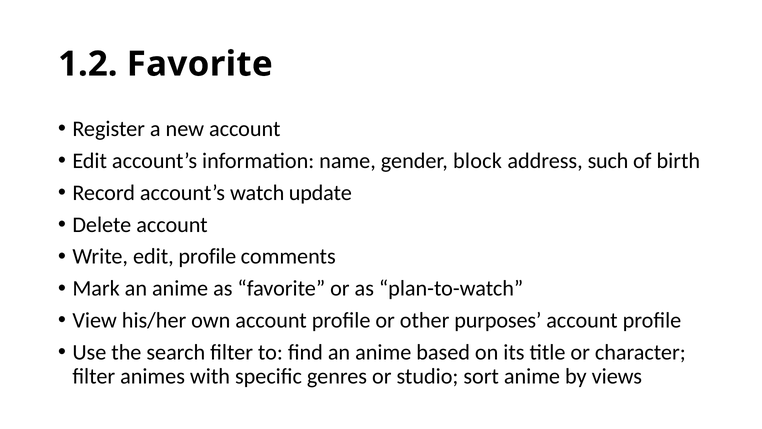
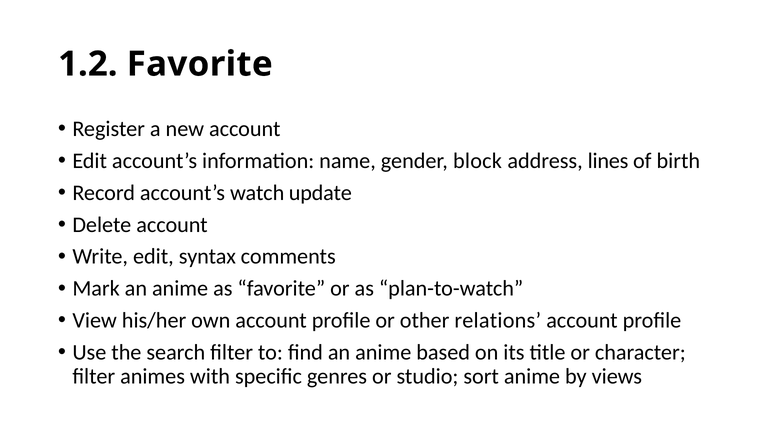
such: such -> lines (608, 161)
edit profile: profile -> syntax (207, 256)
purposes: purposes -> relations (498, 320)
